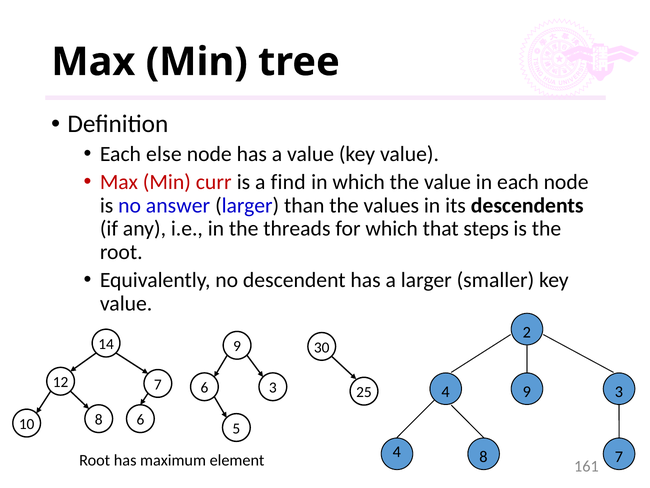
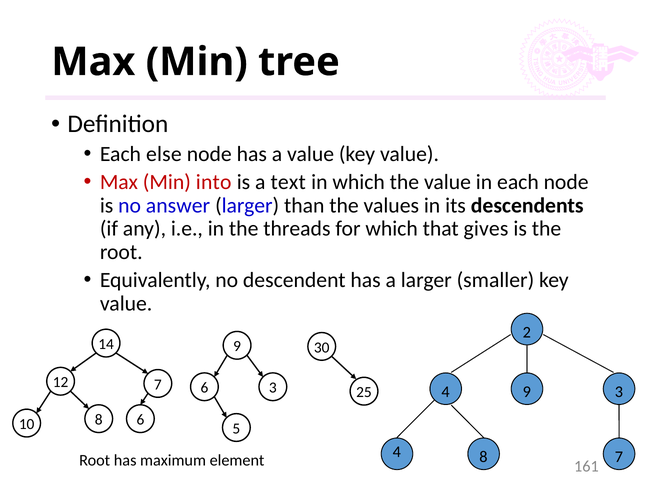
curr: curr -> into (214, 182)
find: find -> text (288, 182)
steps: steps -> gives (486, 229)
